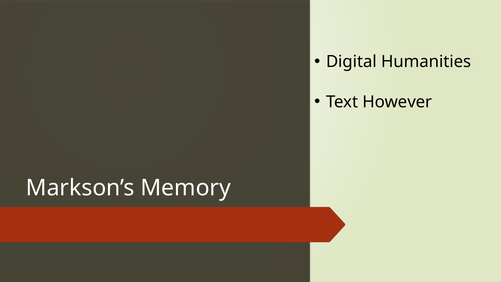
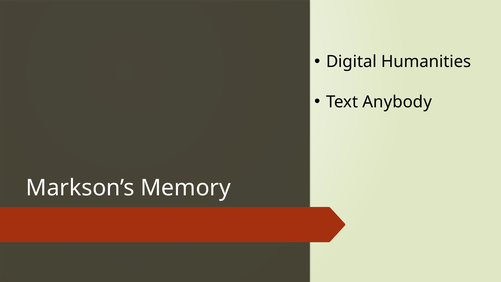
However: However -> Anybody (397, 102)
